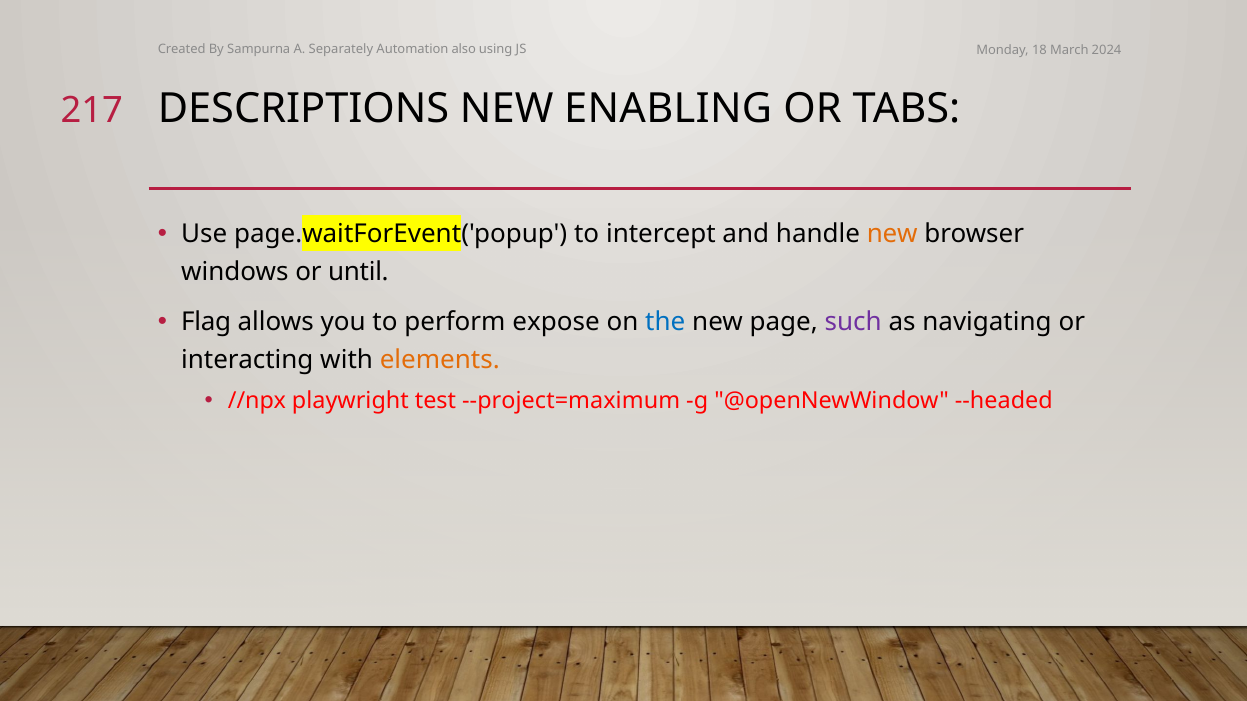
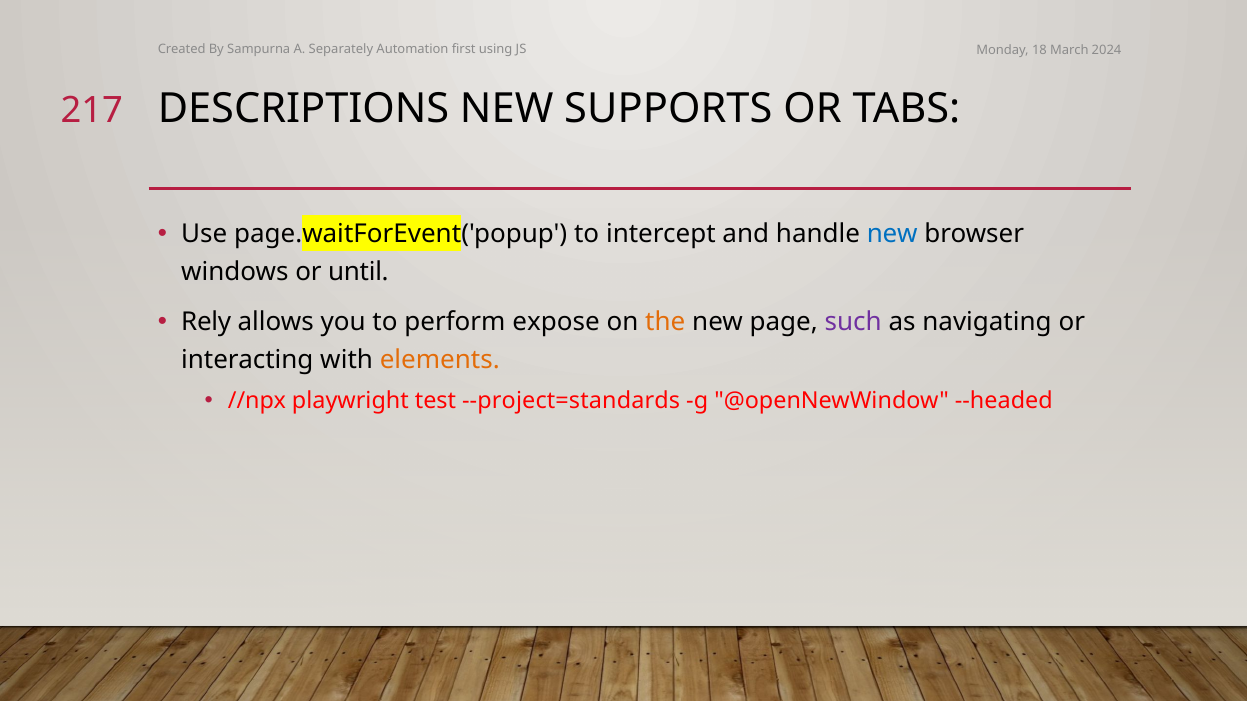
also: also -> first (464, 49)
ENABLING: ENABLING -> SUPPORTS (668, 109)
new colour: orange -> blue (892, 235)
Flag: Flag -> Rely (206, 322)
the colour: blue -> orange (665, 322)
--project=maximum: --project=maximum -> --project=standards (571, 401)
